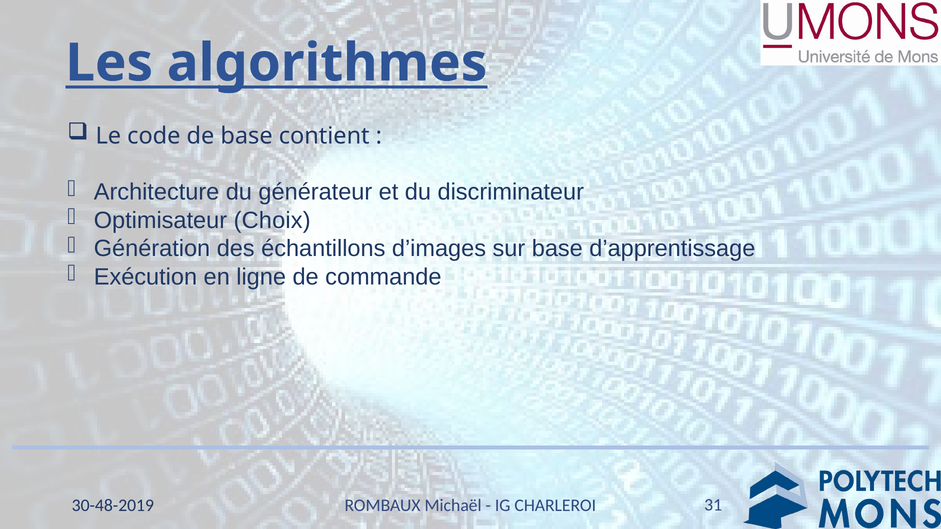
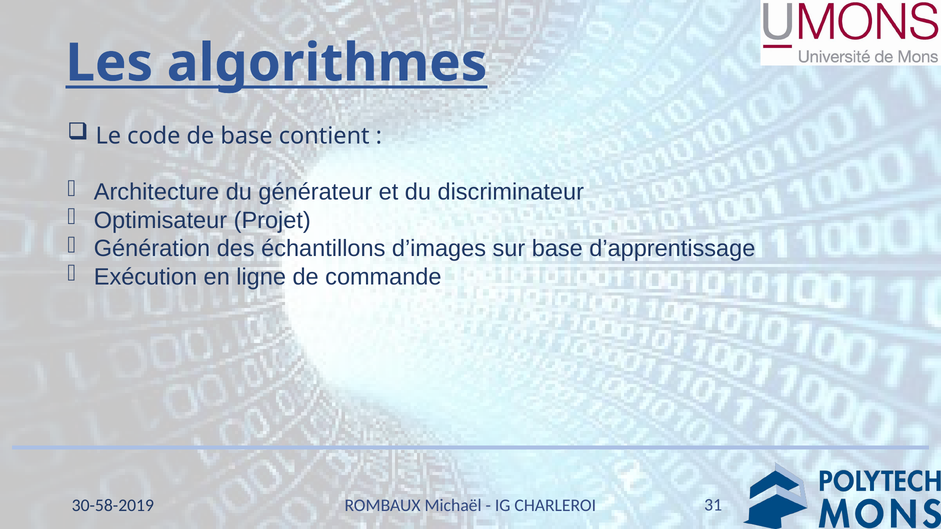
Choix: Choix -> Projet (272, 221)
30-48-2019: 30-48-2019 -> 30-58-2019 (113, 506)
